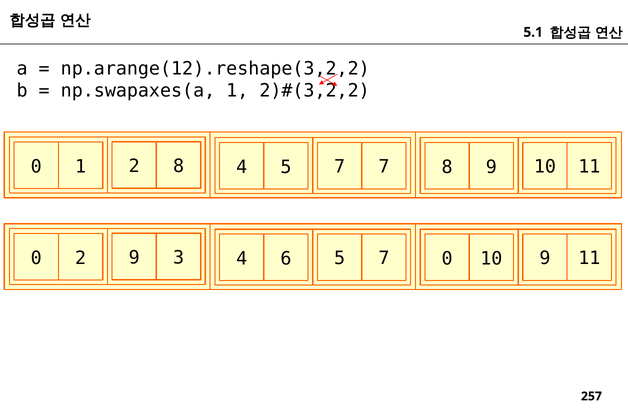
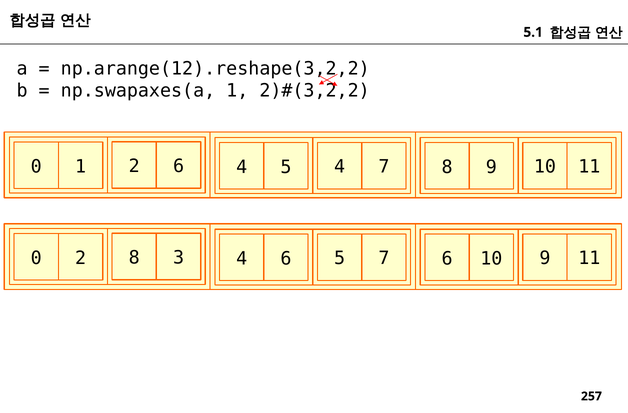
2 8: 8 -> 6 (179, 166)
4 5 7: 7 -> 4 (340, 167)
2 9: 9 -> 8 (134, 257)
7 0: 0 -> 6 (447, 258)
